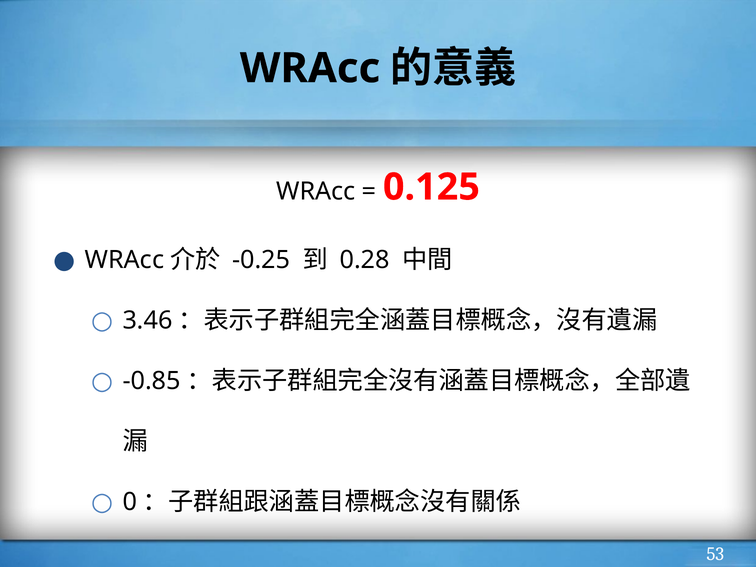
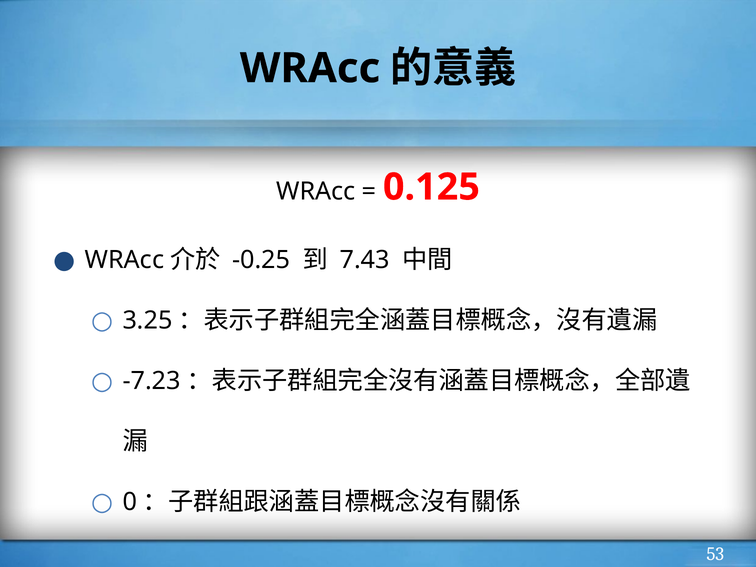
0.28: 0.28 -> 7.43 (365, 260)
3.46: 3.46 -> 3.25 (148, 321)
-0.85: -0.85 -> -7.23 (152, 381)
